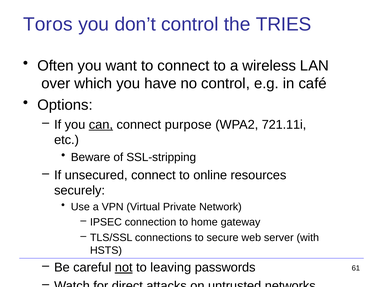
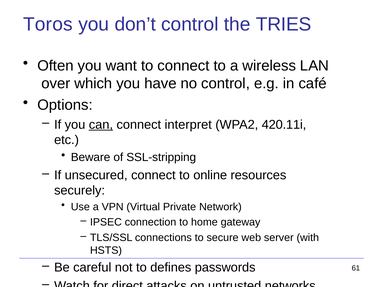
purpose: purpose -> interpret (188, 125)
721.11i: 721.11i -> 420.11i (284, 125)
not underline: present -> none (124, 268)
leaving: leaving -> defines (171, 268)
